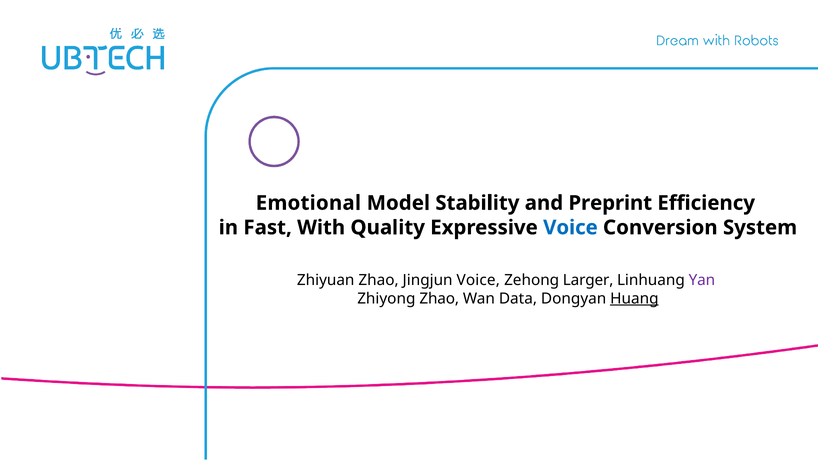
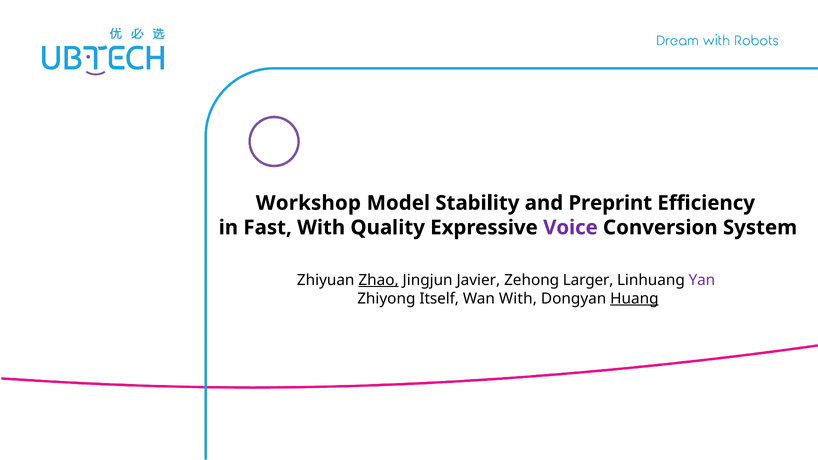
Emotional: Emotional -> Workshop (308, 203)
Voice colour: blue -> purple (570, 228)
Zhao underline: none -> present (379, 280)
Jingjun Voice: Voice -> Javier (478, 280)
Zhiyong Zhao: Zhao -> Itself (439, 299)
Wan Data: Data -> With (518, 299)
